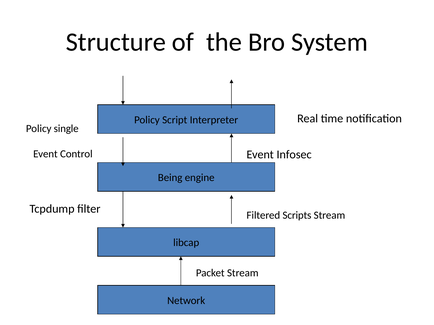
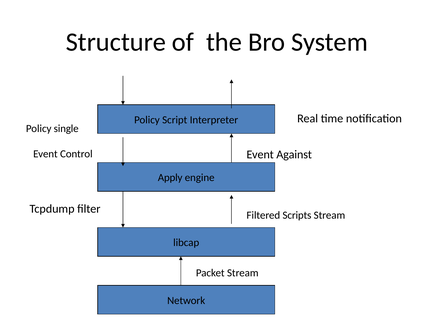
Infosec: Infosec -> Against (294, 155)
Being: Being -> Apply (170, 178)
